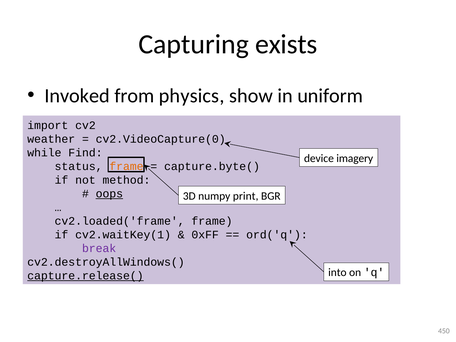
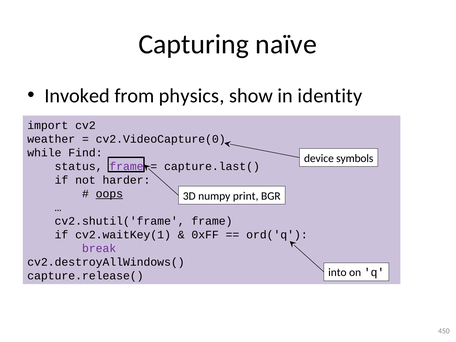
exists: exists -> naïve (286, 44)
uniform: uniform -> identity (330, 96)
imagery: imagery -> symbols (355, 158)
frame colour: orange -> purple (126, 166)
capture.byte(: capture.byte( -> capture.last( (212, 166)
method: method -> harder (126, 180)
cv2.loaded('frame: cv2.loaded('frame -> cv2.shutil('frame (120, 221)
capture.release( underline: present -> none (85, 276)
